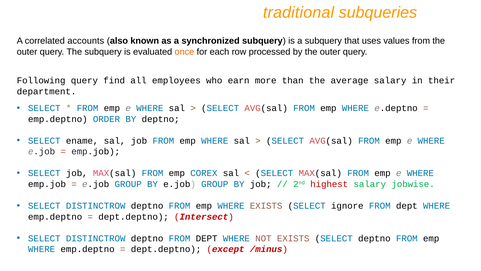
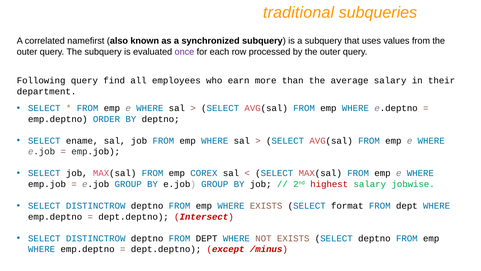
accounts: accounts -> namefirst (86, 41)
once colour: orange -> purple (184, 52)
ignore: ignore -> format (347, 206)
